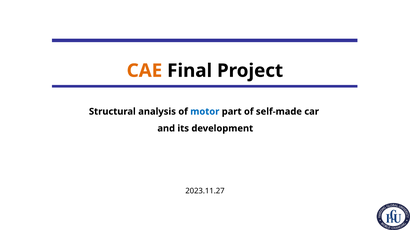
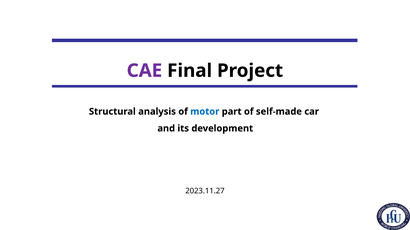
CAE colour: orange -> purple (144, 71)
